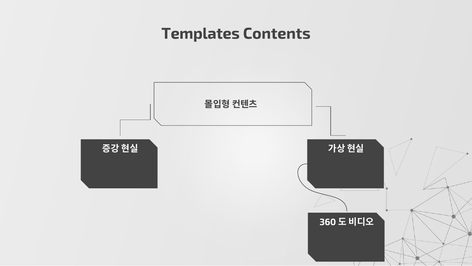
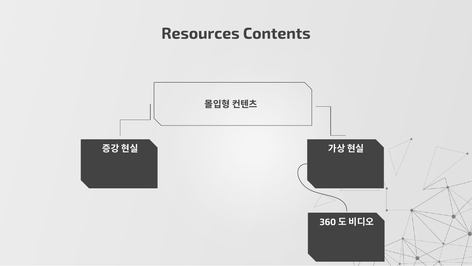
Templates: Templates -> Resources (200, 33)
